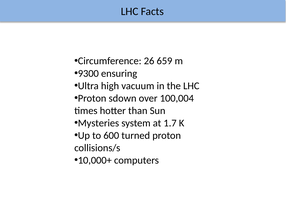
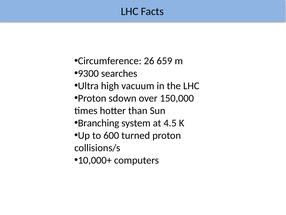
ensuring: ensuring -> searches (119, 73)
100,004: 100,004 -> 150,000 (177, 98)
Mysteries: Mysteries -> Branching (99, 123)
1.7: 1.7 -> 4.5 (170, 123)
